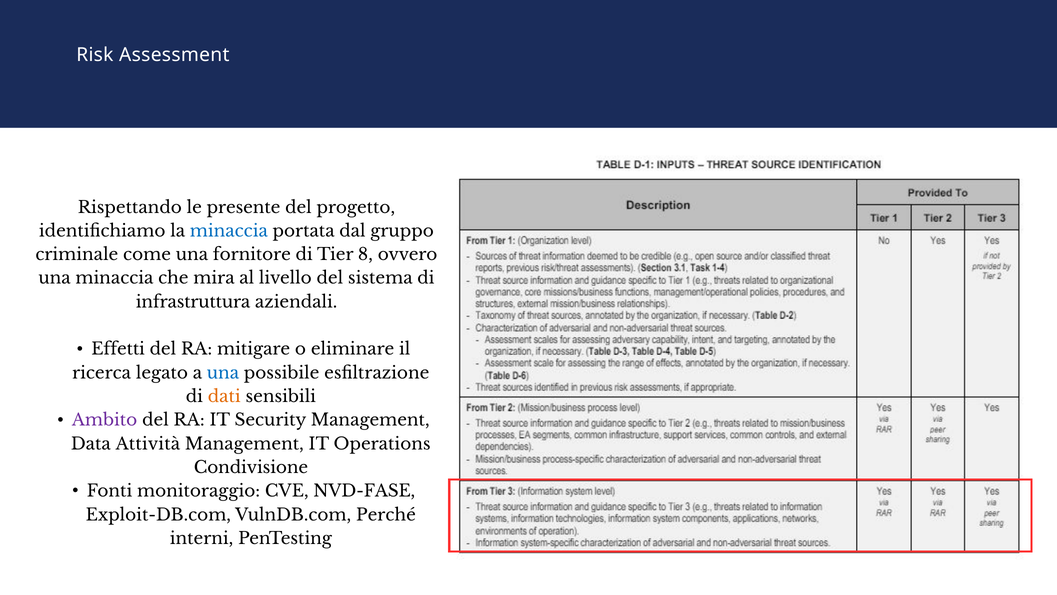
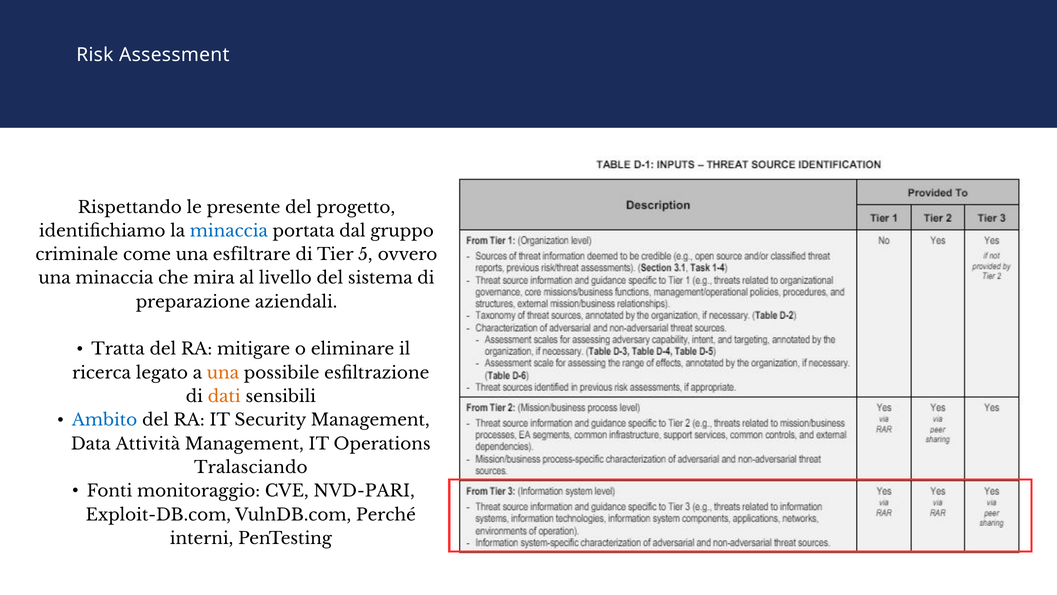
fornitore: fornitore -> esfiltrare (252, 255)
8: 8 -> 5 (365, 255)
infrastruttura: infrastruttura -> preparazione (193, 302)
Effetti: Effetti -> Tratta (118, 349)
una colour: blue -> orange (223, 373)
Ambito colour: purple -> blue (105, 420)
Condivisione: Condivisione -> Tralasciando (251, 467)
NVD-FASE: NVD-FASE -> NVD-PARI (364, 491)
